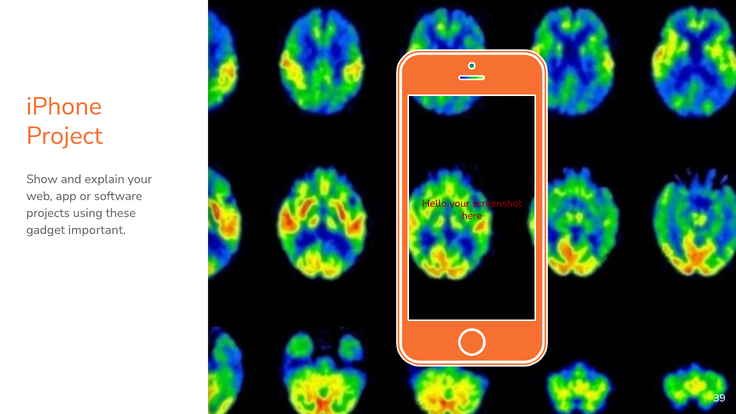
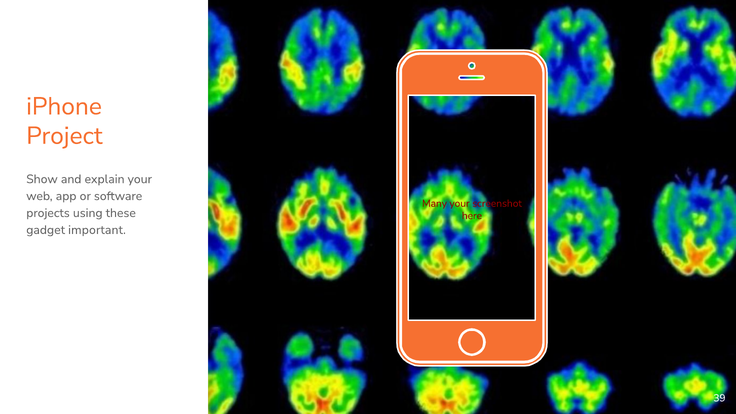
Hello: Hello -> Many (434, 203)
